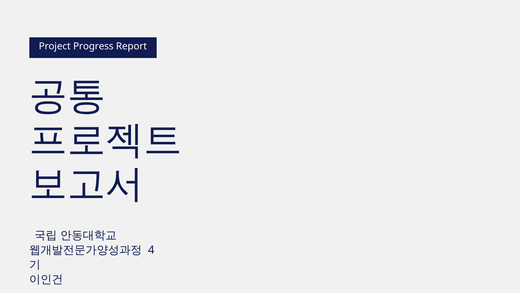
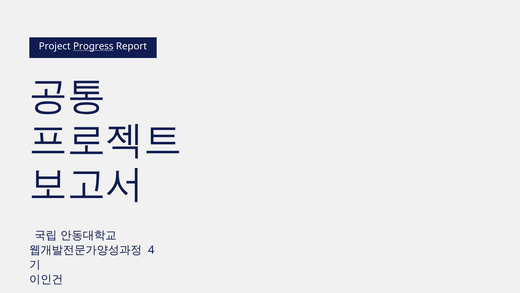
Progress underline: none -> present (93, 46)
